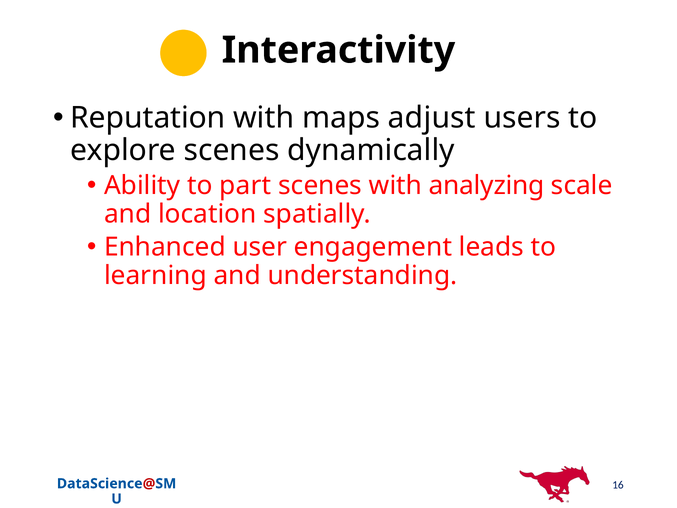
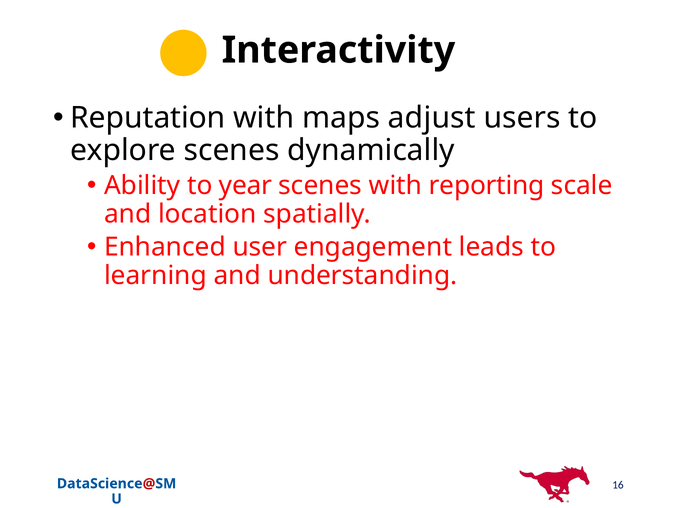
part: part -> year (246, 185)
analyzing: analyzing -> reporting (487, 185)
